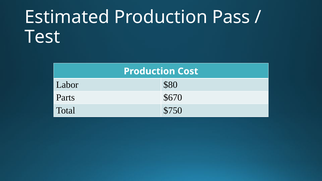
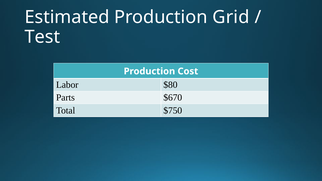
Pass: Pass -> Grid (231, 17)
